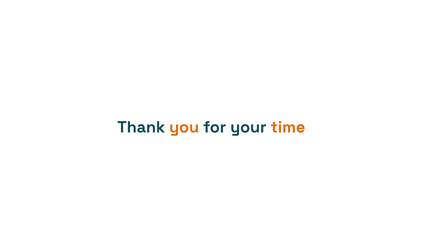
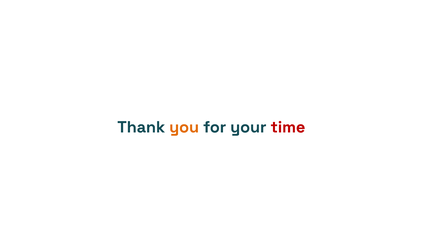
time colour: orange -> red (288, 127)
